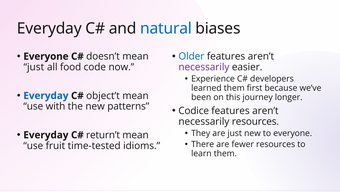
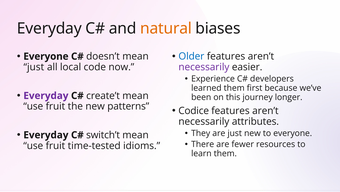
natural colour: blue -> orange (166, 28)
food: food -> local (71, 67)
Everyday colour: blue -> purple (46, 95)
object’t: object’t -> create’t (103, 95)
with: with -> fruit (55, 106)
necessarily resources: resources -> attributes (255, 121)
return’t: return’t -> switch’t (103, 135)
